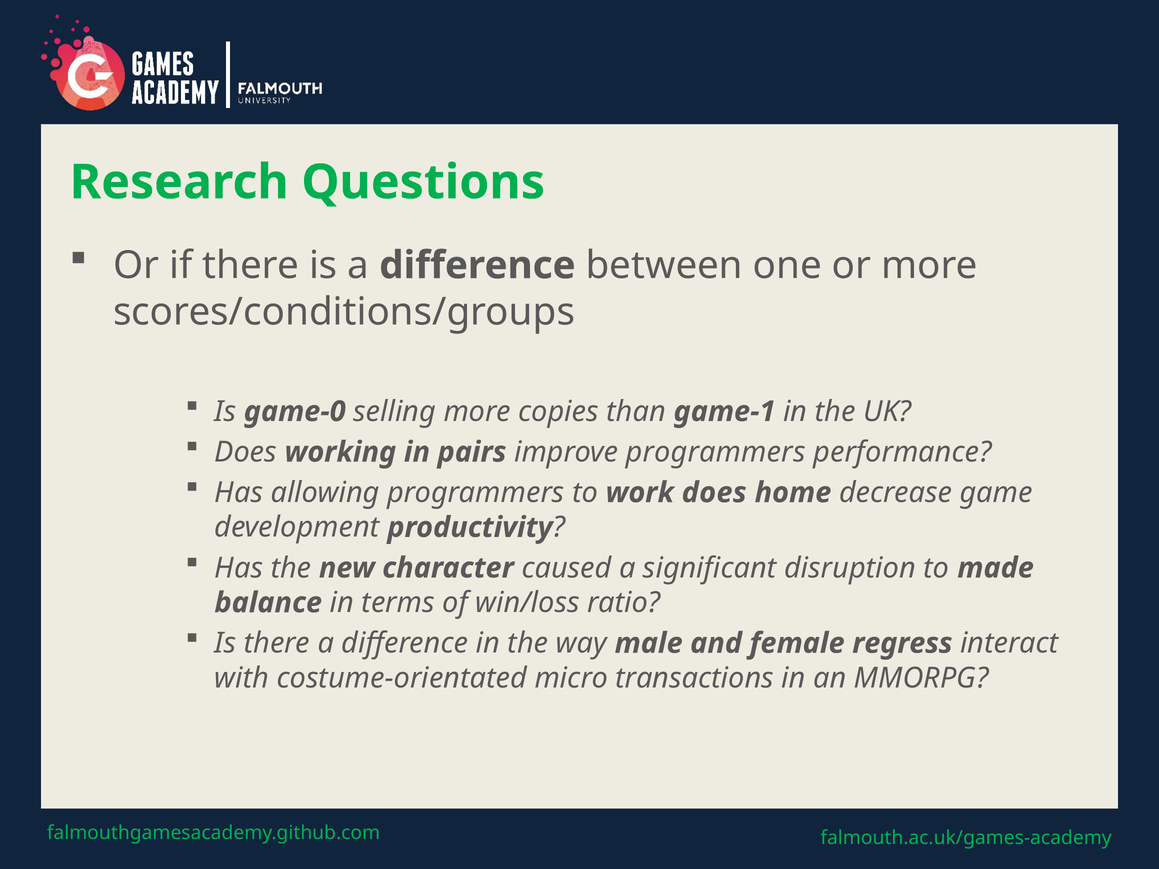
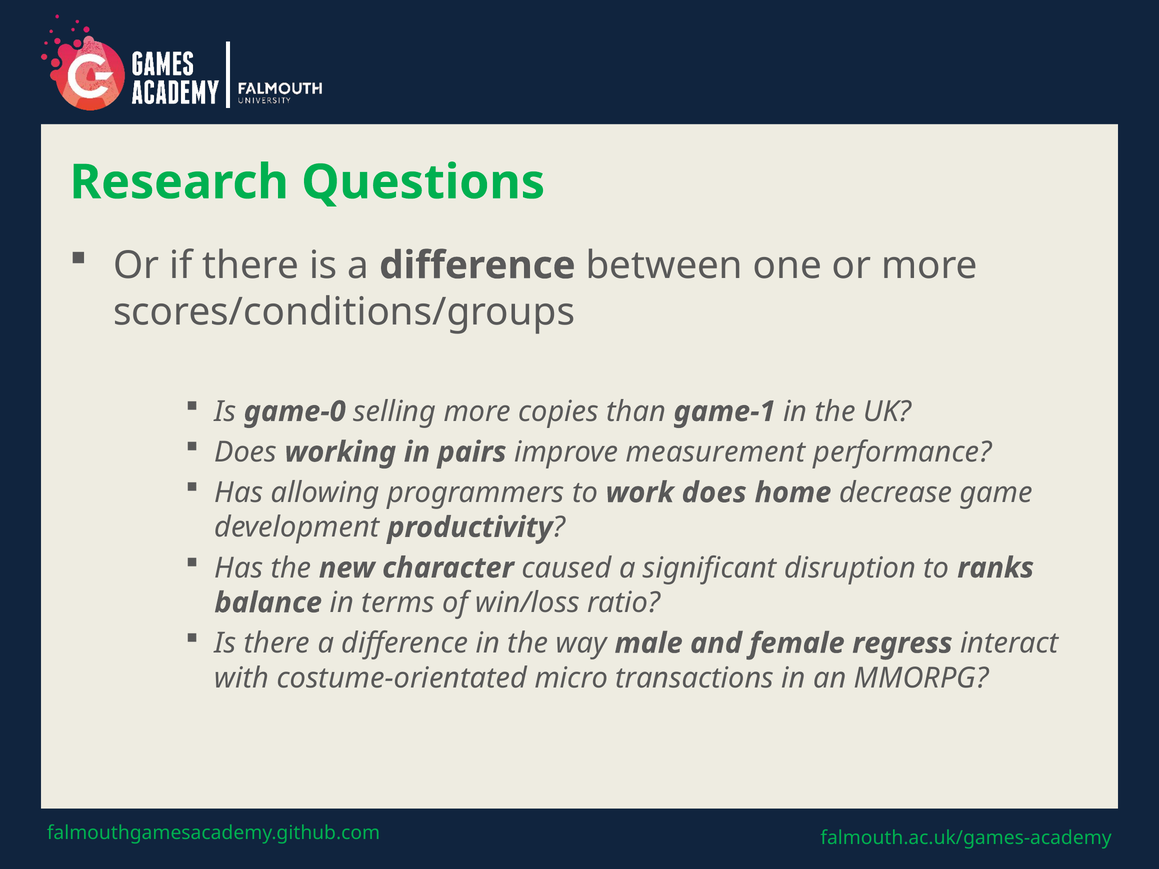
improve programmers: programmers -> measurement (716, 452)
made: made -> ranks (996, 568)
